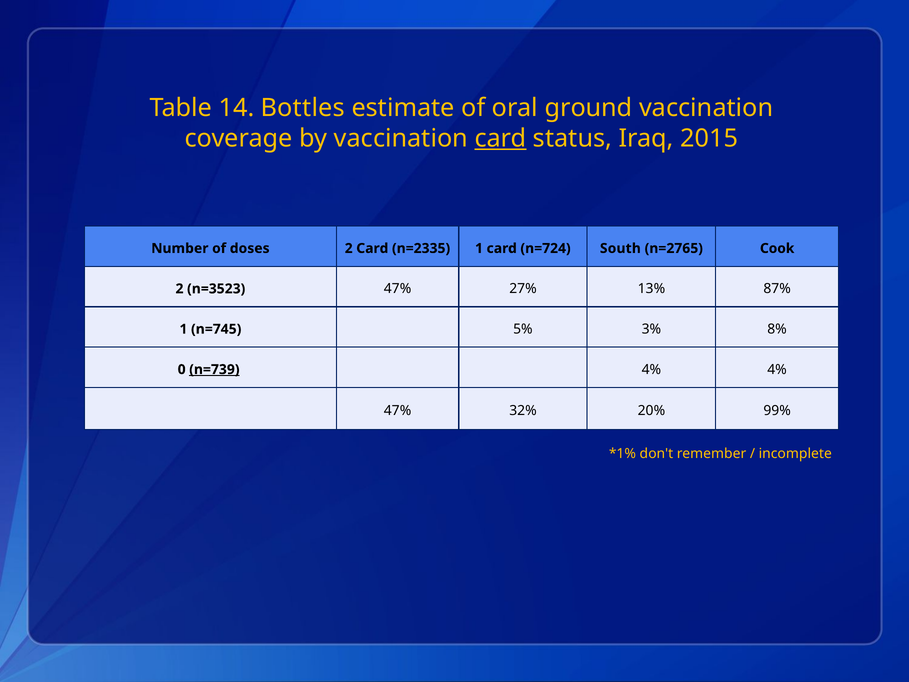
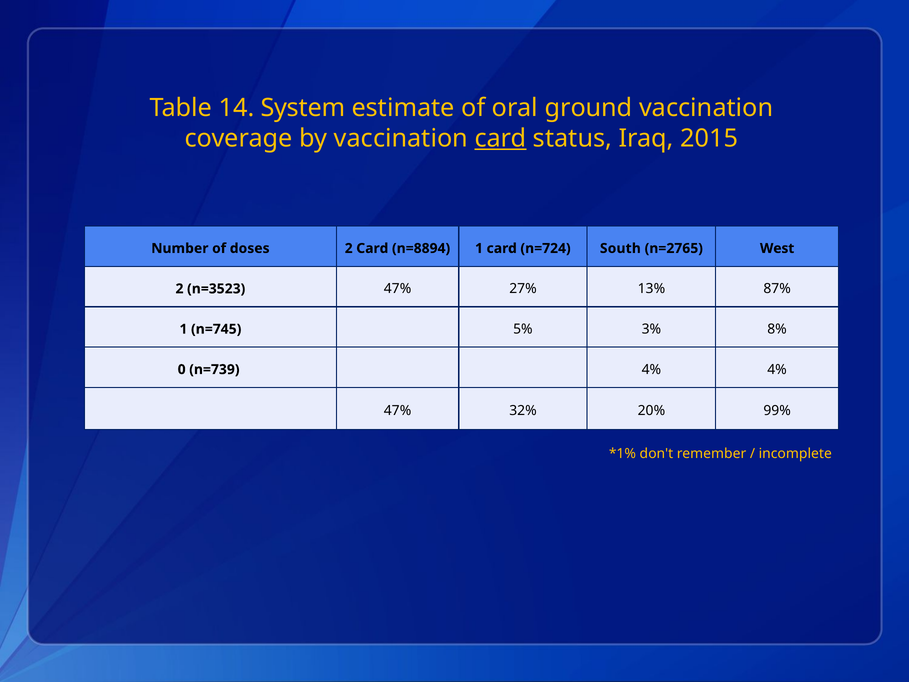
Bottles: Bottles -> System (303, 108)
n=2335: n=2335 -> n=8894 (421, 248)
Cook: Cook -> West (777, 248)
n=739 underline: present -> none (214, 369)
